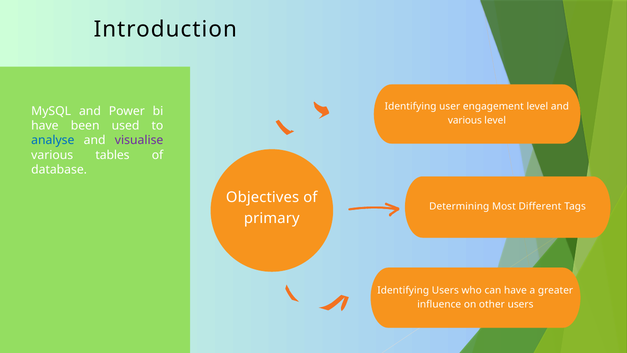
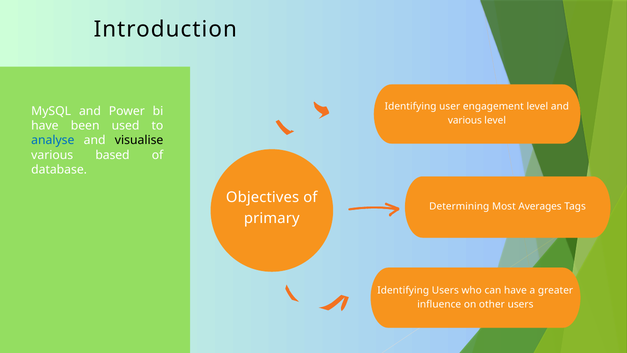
visualise colour: purple -> black (139, 140)
tables: tables -> based (113, 155)
Different: Different -> Averages (540, 206)
